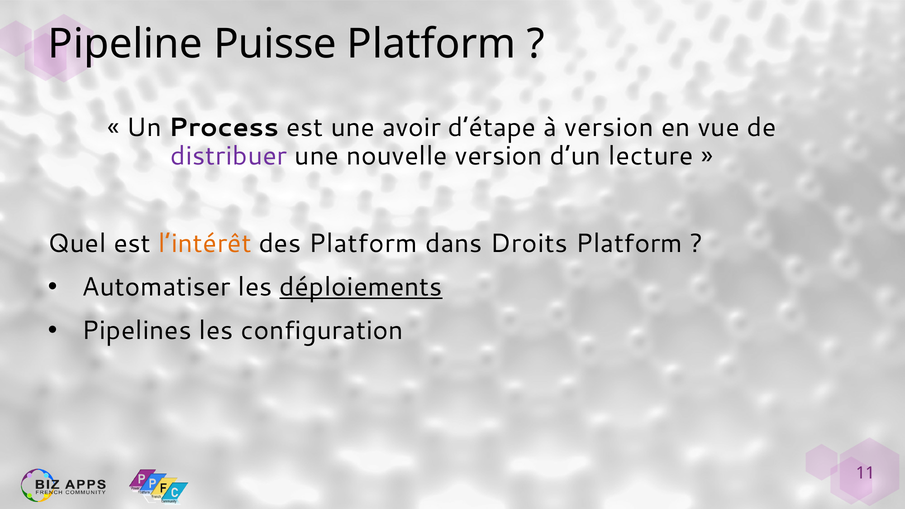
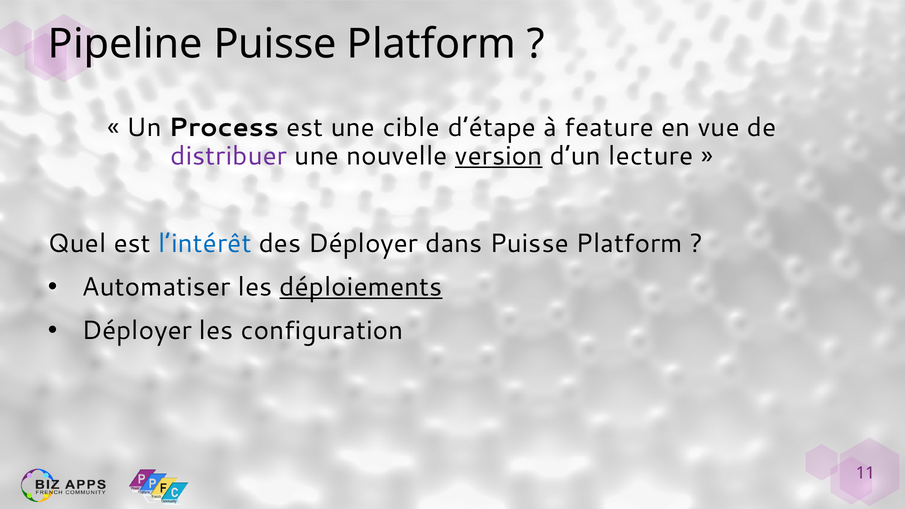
avoir: avoir -> cible (411, 128)
à version: version -> feature (609, 128)
version underline: none -> present (499, 156)
l’intérêt colour: orange -> blue (205, 243)
des Platform: Platform -> Déployer (363, 243)
dans Droits: Droits -> Puisse (529, 243)
Pipelines: Pipelines -> Déployer (137, 331)
